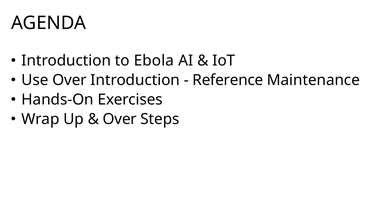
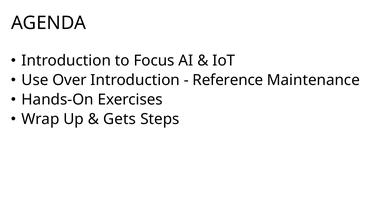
Ebola: Ebola -> Focus (154, 61)
Over: Over -> Gets (120, 119)
